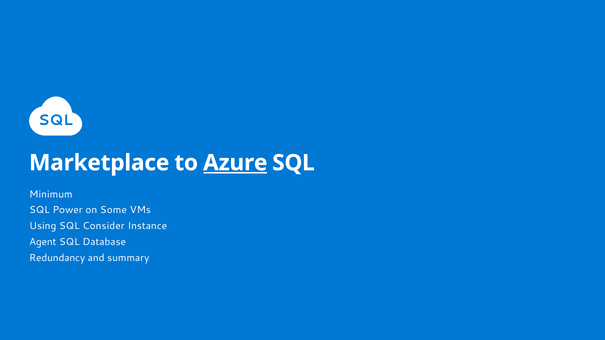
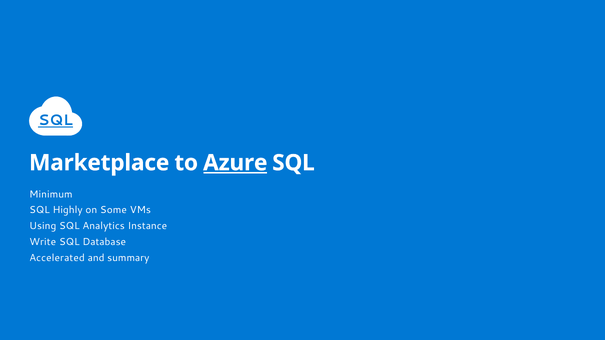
SQL underline: none -> present (56, 121)
Power: Power -> Highly (68, 210)
Consider: Consider -> Analytics (104, 226)
Agent: Agent -> Write (43, 242)
Redundancy: Redundancy -> Accelerated (57, 258)
